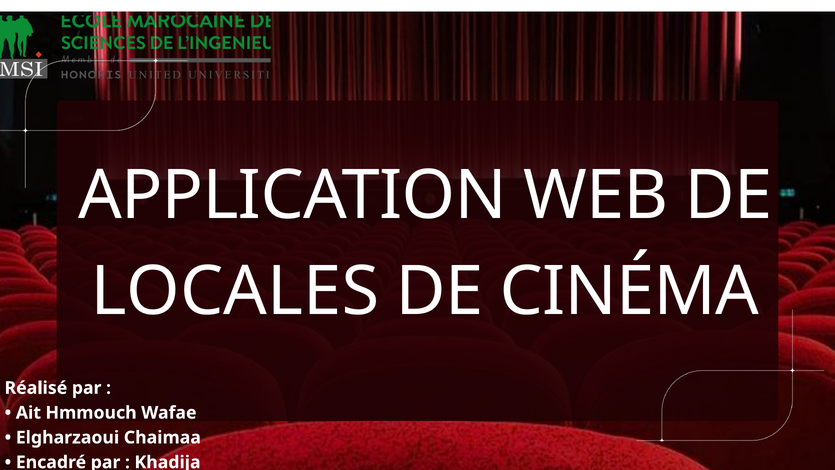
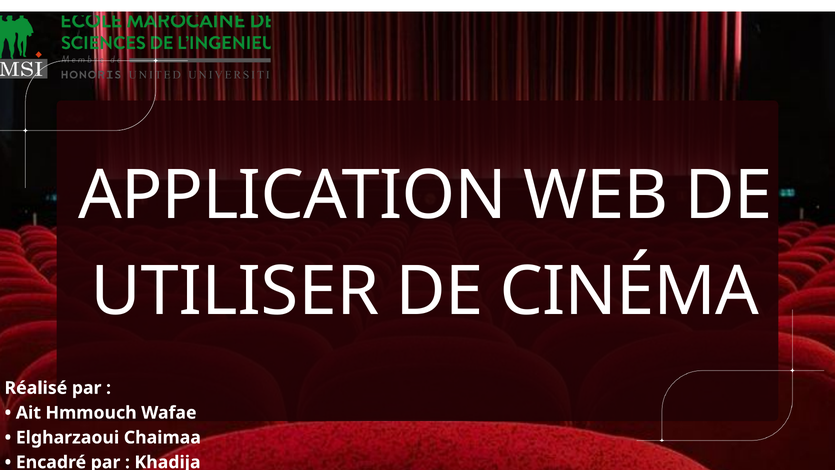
LOCALES: LOCALES -> UTILISER (235, 291)
